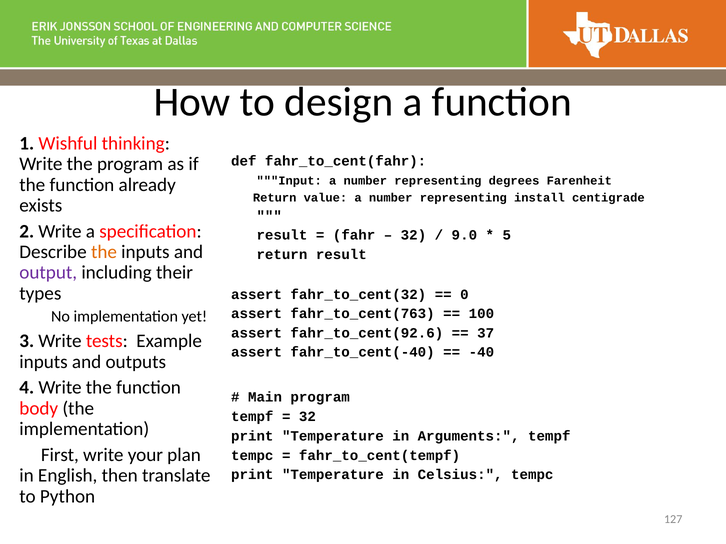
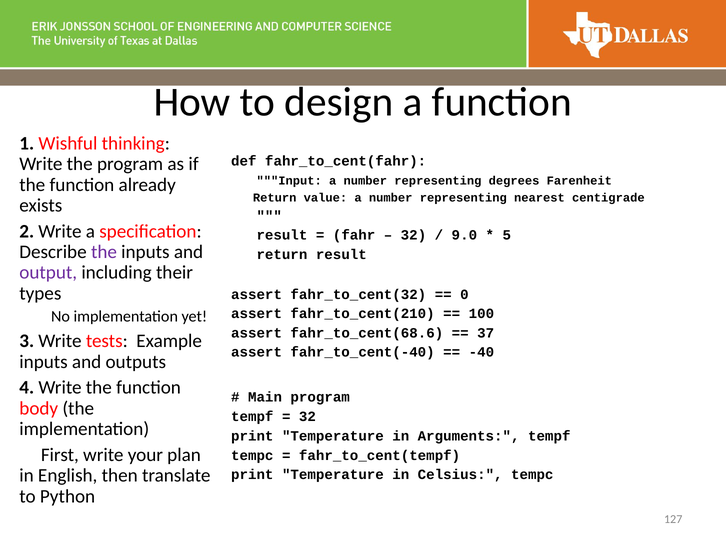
install: install -> nearest (539, 198)
the colour: orange -> purple (104, 252)
fahr_to_cent(763: fahr_to_cent(763 -> fahr_to_cent(210 (363, 314)
fahr_to_cent(92.6: fahr_to_cent(92.6 -> fahr_to_cent(68.6 (367, 333)
